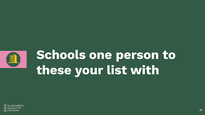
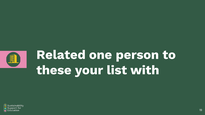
Schools: Schools -> Related (61, 55)
